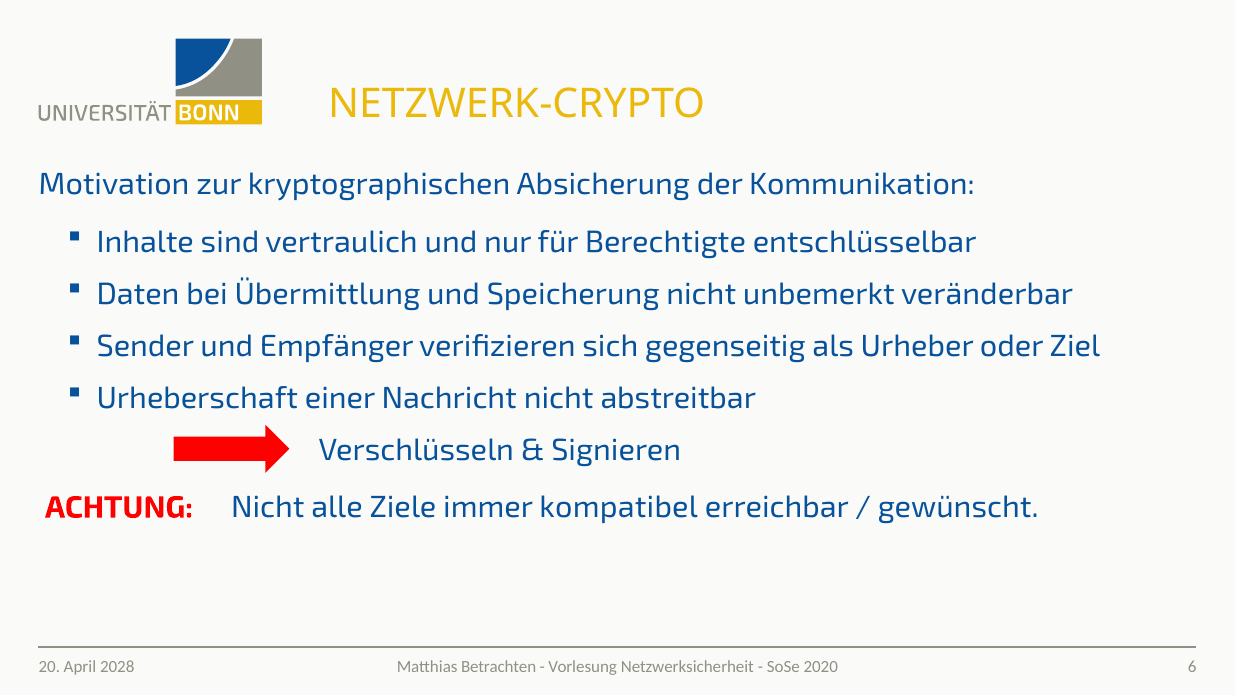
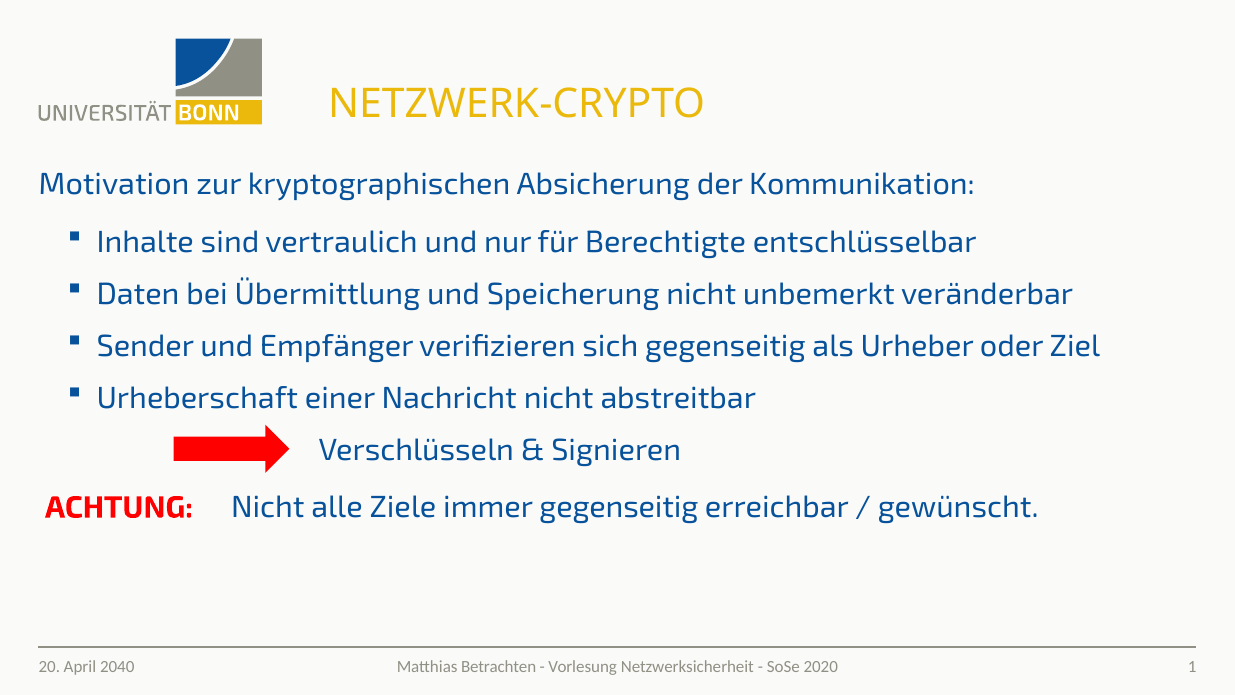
immer kompatibel: kompatibel -> gegenseitig (619, 507)
6: 6 -> 1 (1192, 667)
2028: 2028 -> 2040 (117, 667)
